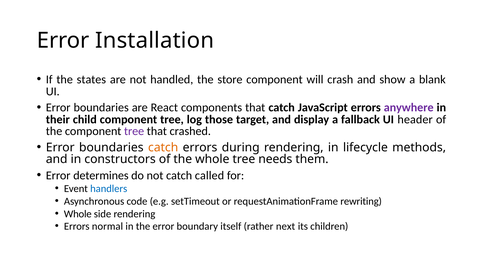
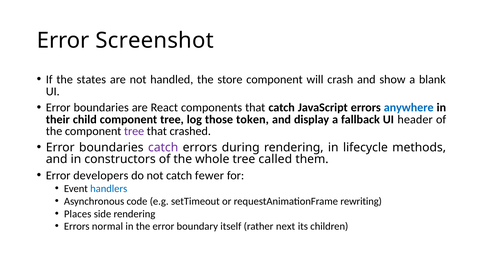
Installation: Installation -> Screenshot (155, 41)
anywhere colour: purple -> blue (409, 108)
target: target -> token (252, 119)
catch colour: orange -> purple (163, 147)
needs: needs -> called (275, 159)
determines: determines -> developers (101, 175)
called: called -> fewer (209, 175)
Whole: Whole -> Places (78, 214)
